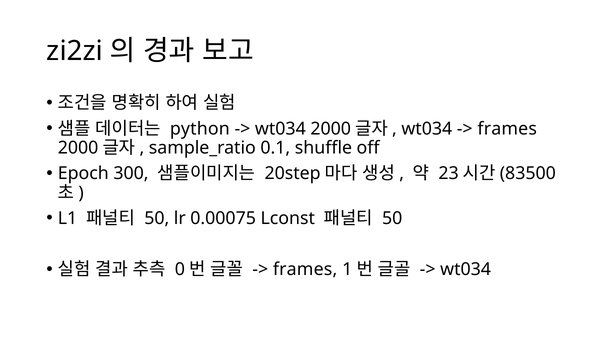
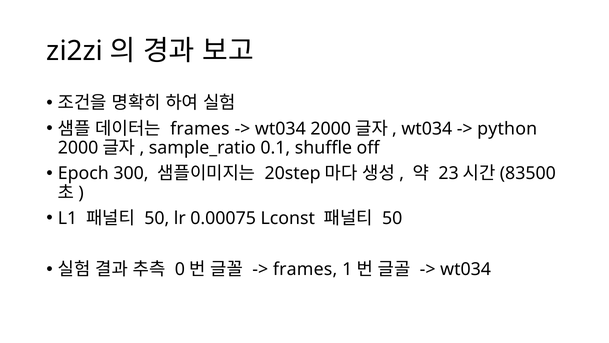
python: python -> frames (200, 128)
frames: frames -> python (507, 128)
